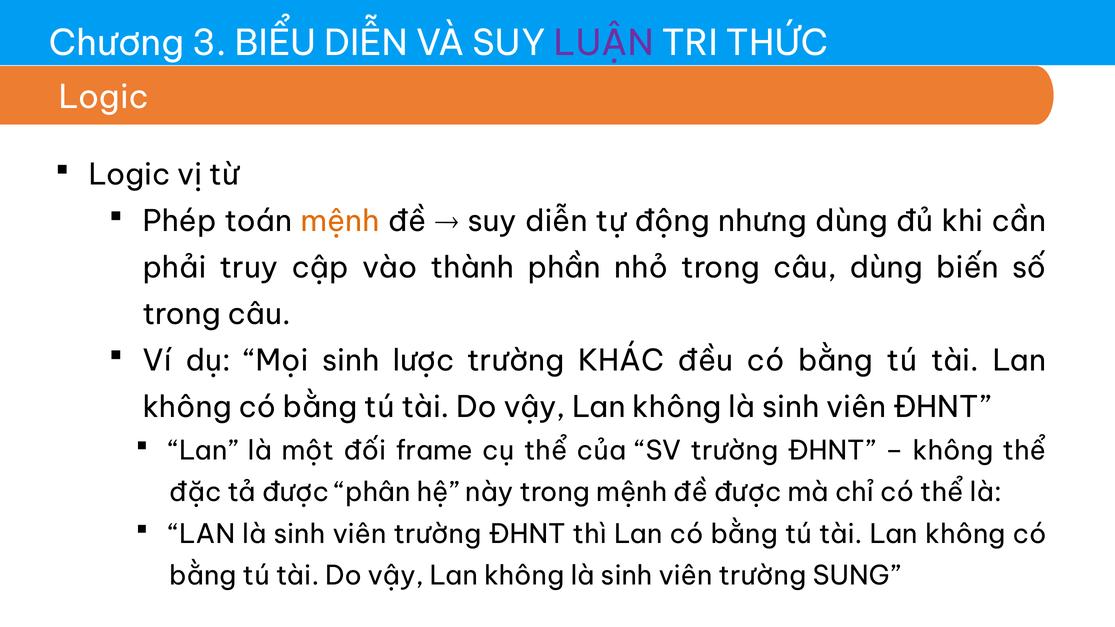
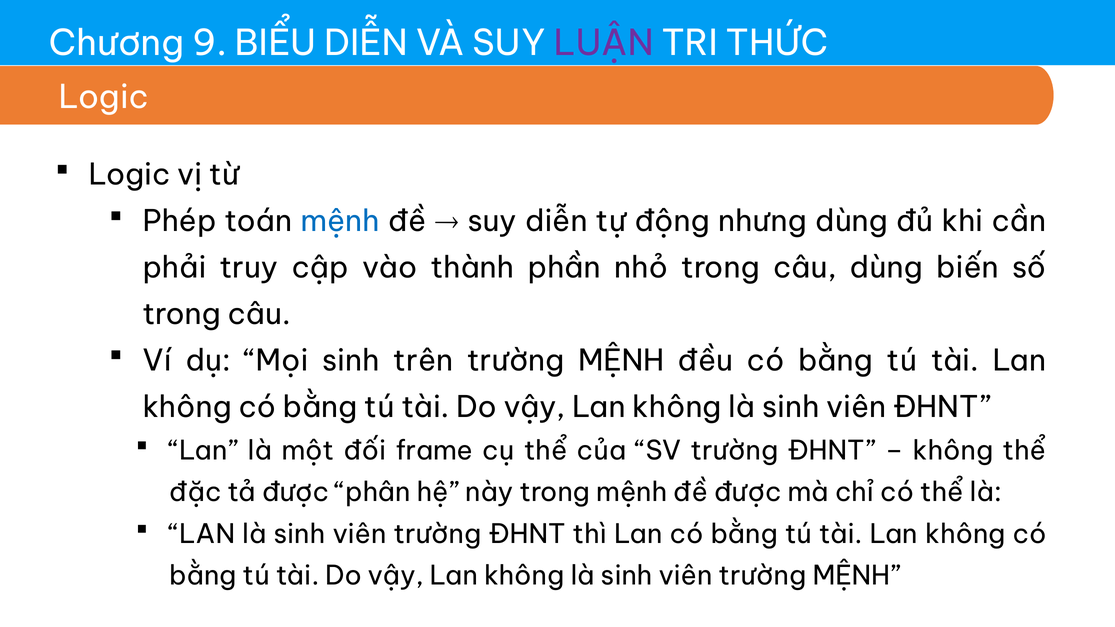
3: 3 -> 9 (210, 43)
mệnh colour: orange -> blue (340, 222)
lược: lược -> trên (423, 361)
KHÁC: KHÁC -> MỆNH (621, 361)
viên trường SUNG: SUNG -> MỆNH (857, 576)
